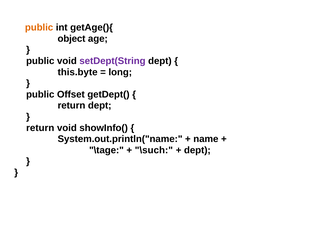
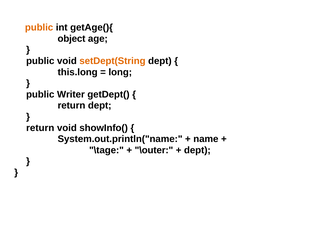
setDept(String colour: purple -> orange (112, 61)
this.byte: this.byte -> this.long (78, 72)
Offset: Offset -> Writer (71, 95)
\such: \such -> \outer (154, 150)
